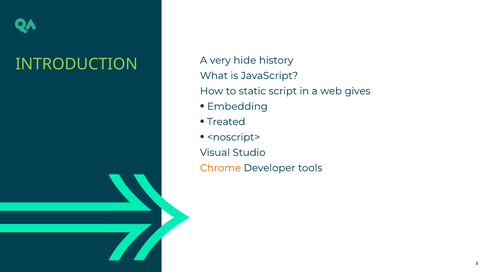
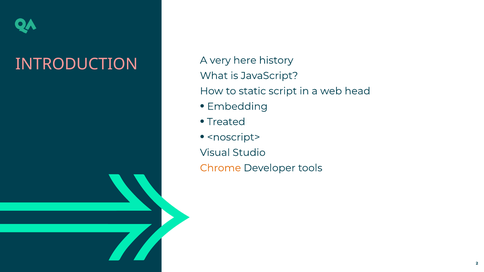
INTRODUCTION colour: light green -> pink (76, 64)
hide: hide -> here (245, 60)
gives: gives -> head (357, 91)
